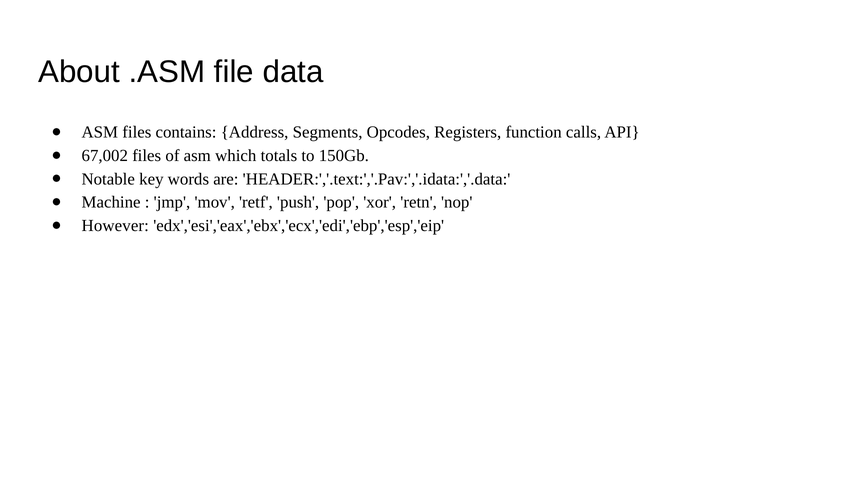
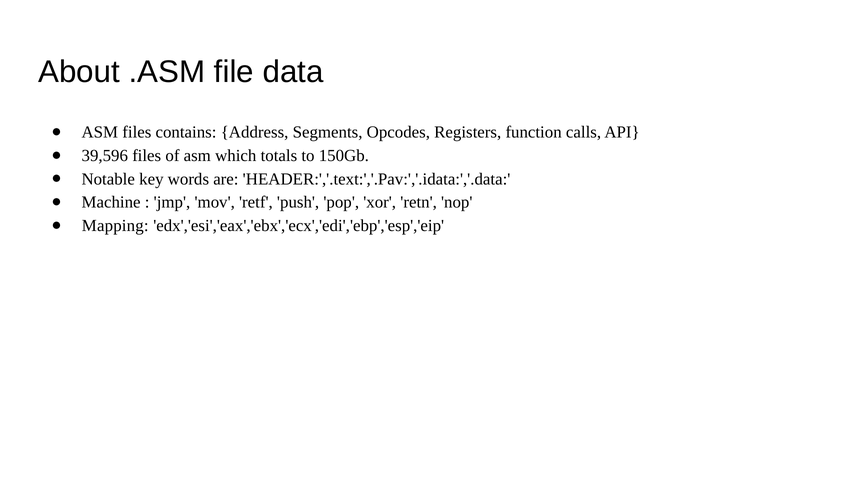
67,002: 67,002 -> 39,596 (105, 156)
However: However -> Mapping (115, 226)
